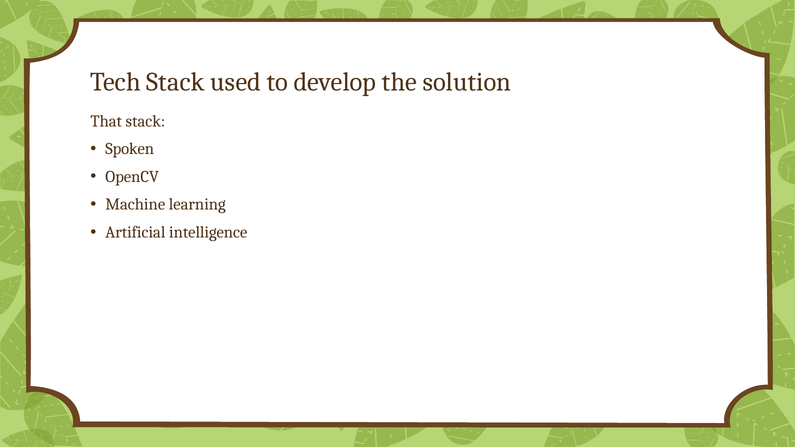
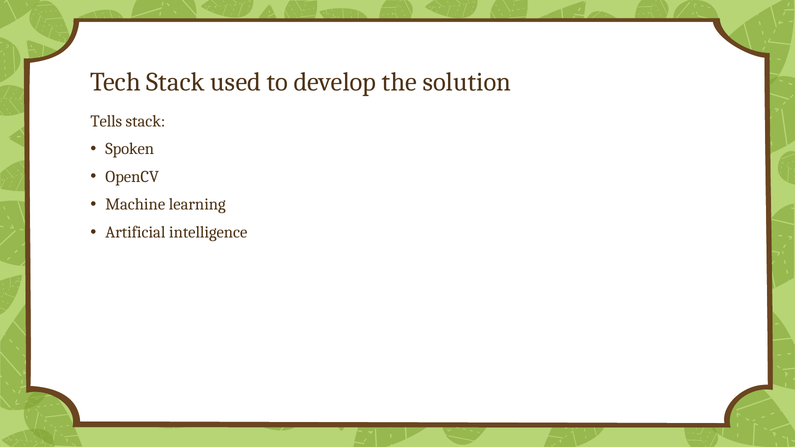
That: That -> Tells (106, 121)
